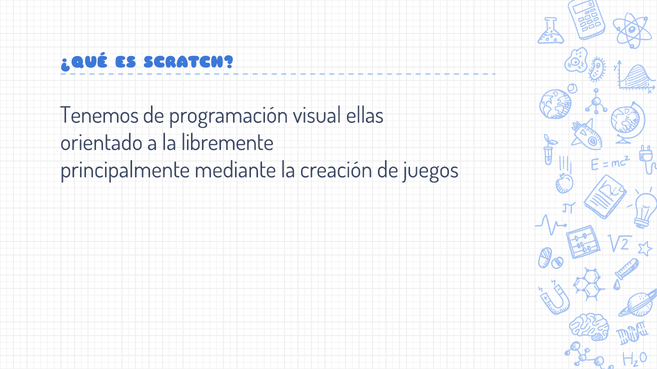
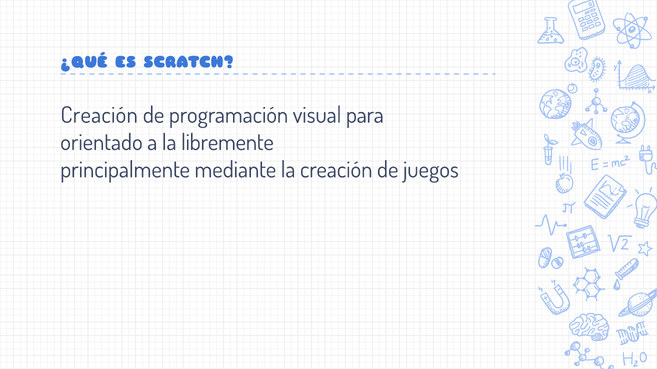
Tenemos: Tenemos -> Creación (99, 115)
ellas: ellas -> para (365, 115)
